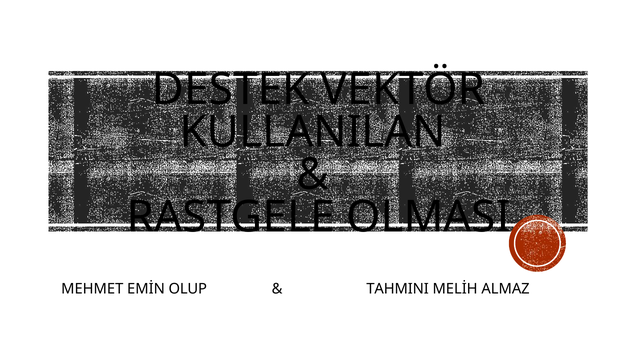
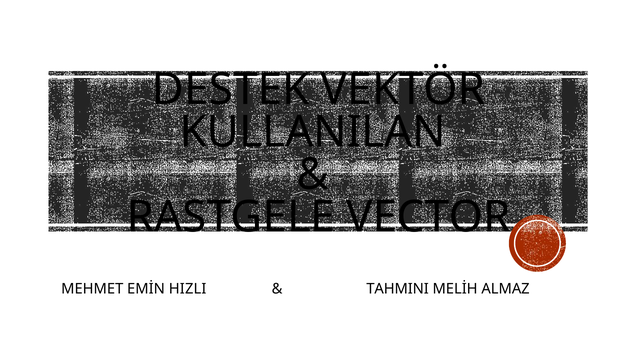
OLMASI: OLMASI -> VECTOR (428, 217)
OLUP: OLUP -> HIZLI (188, 289)
